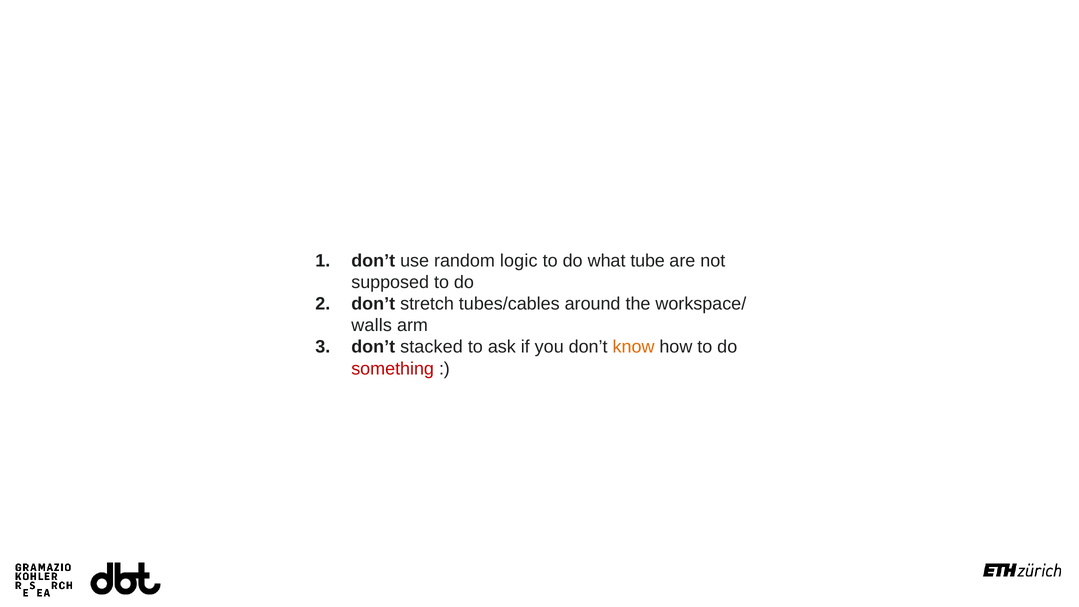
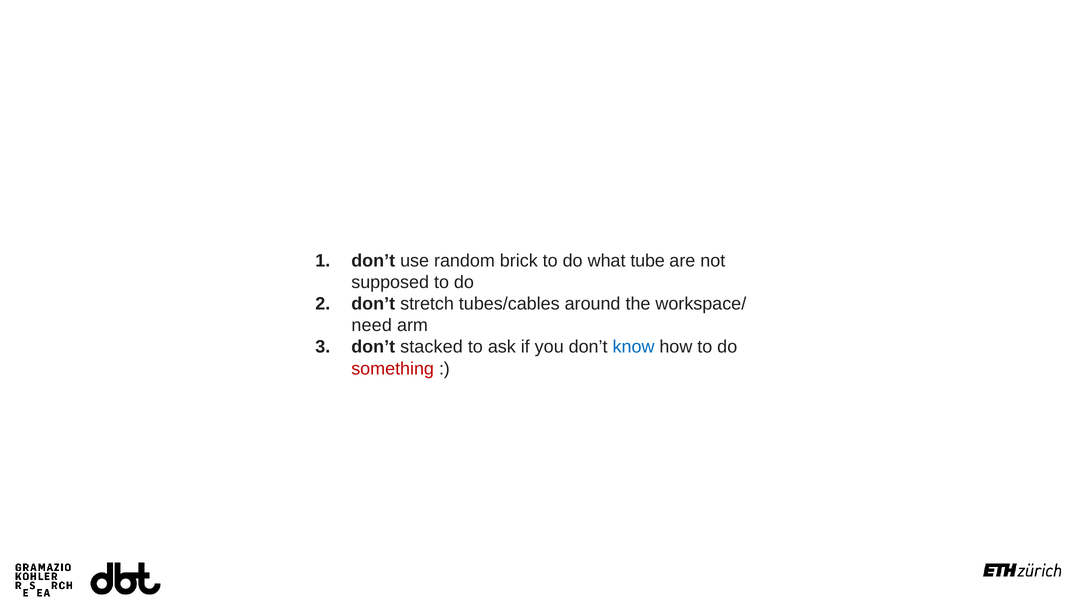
logic: logic -> brick (519, 261)
walls: walls -> need (372, 325)
know colour: orange -> blue (634, 347)
